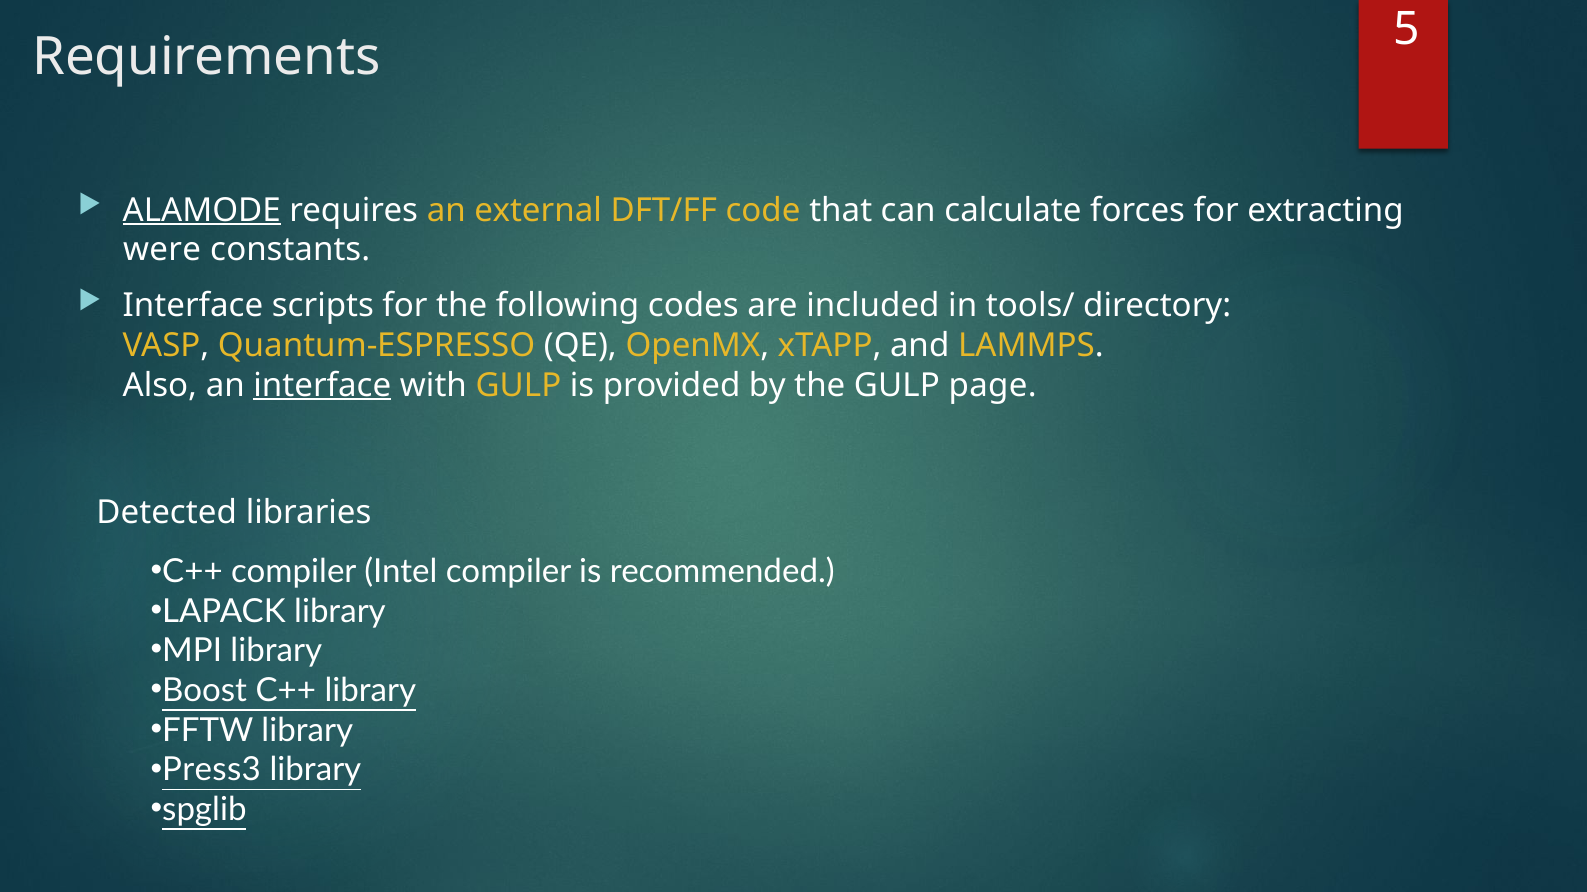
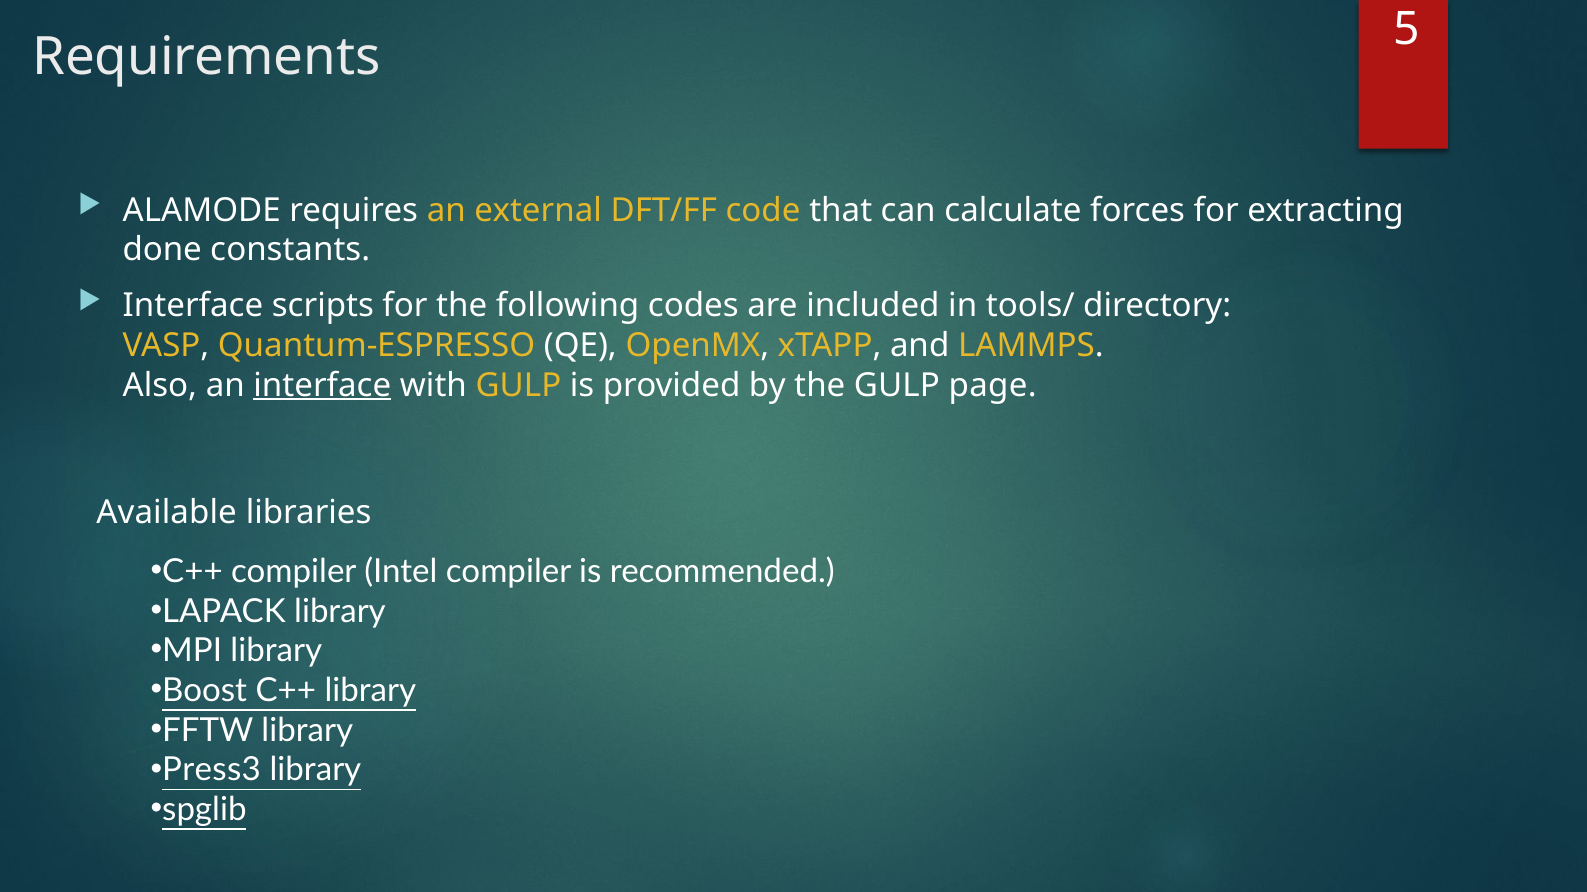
ALAMODE underline: present -> none (202, 210)
were: were -> done (162, 250)
Detected: Detected -> Available (167, 513)
